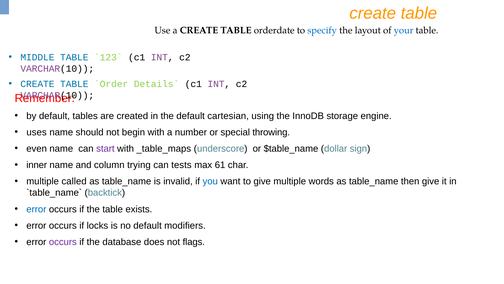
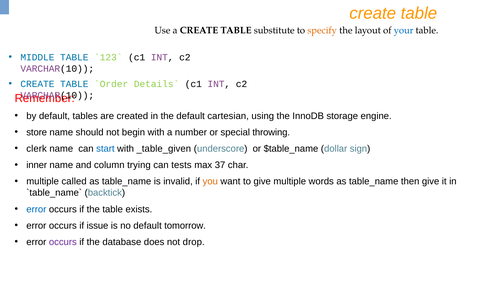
orderdate: orderdate -> substitute (274, 30)
specify colour: blue -> orange (322, 30)
uses: uses -> store (37, 132)
even: even -> clerk (37, 148)
start colour: purple -> blue (105, 148)
_table_maps: _table_maps -> _table_given (164, 148)
61: 61 -> 37 (220, 165)
you colour: blue -> orange (210, 181)
locks: locks -> issue (97, 225)
modifiers: modifiers -> tomorrow (185, 225)
flags: flags -> drop (194, 242)
